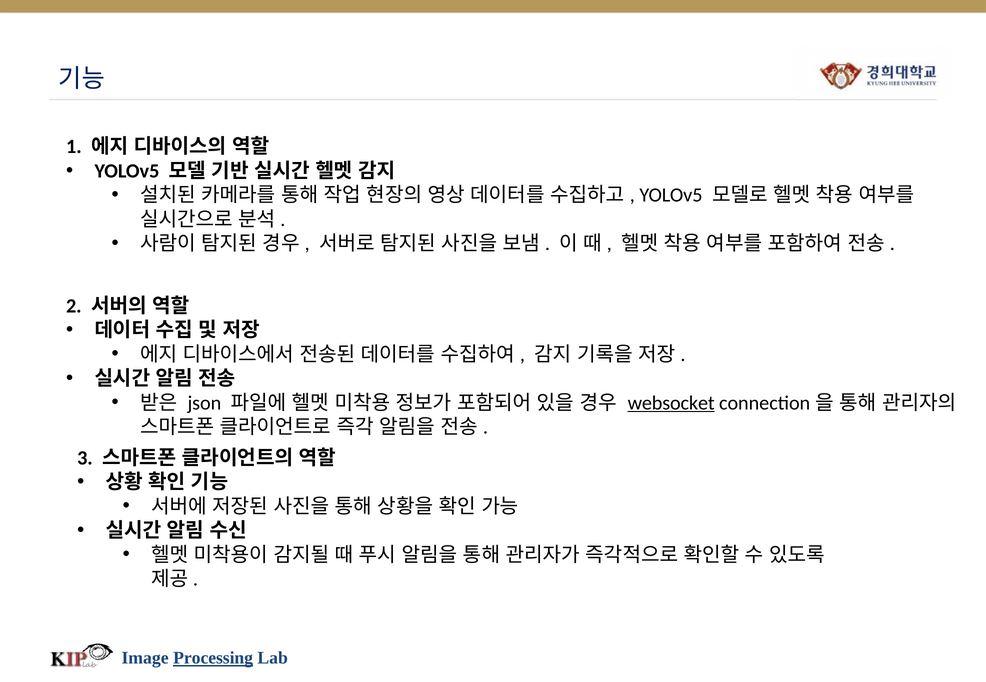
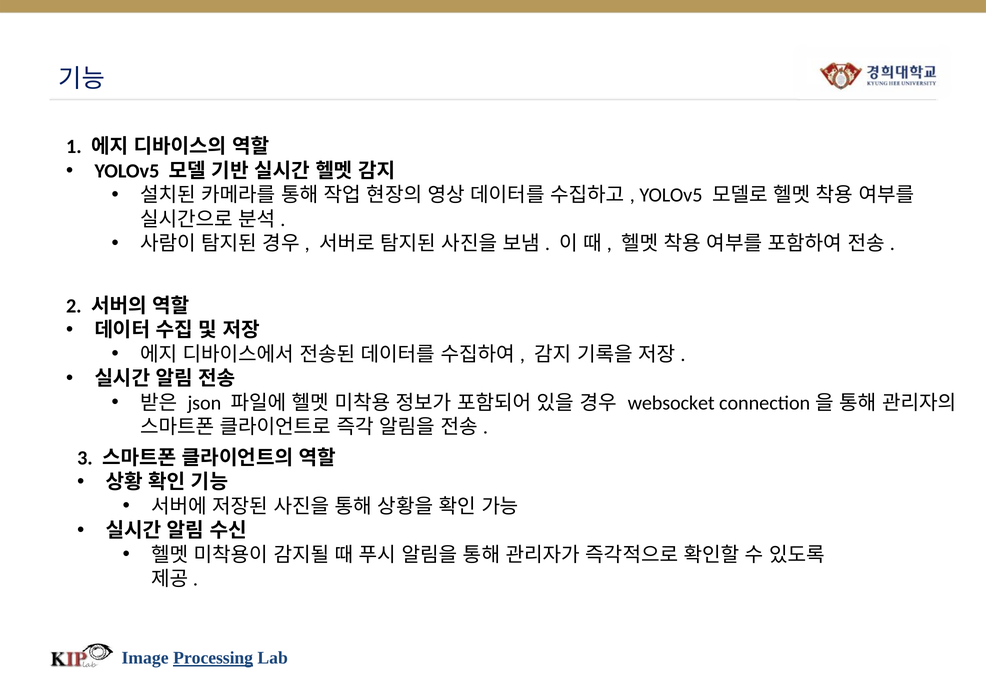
websocket underline: present -> none (671, 403)
